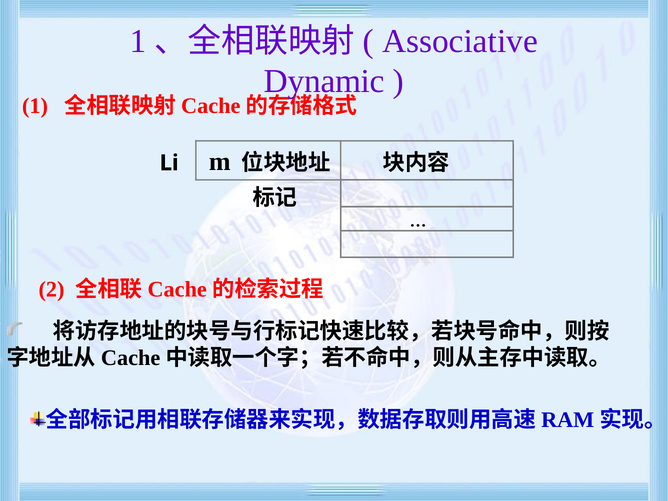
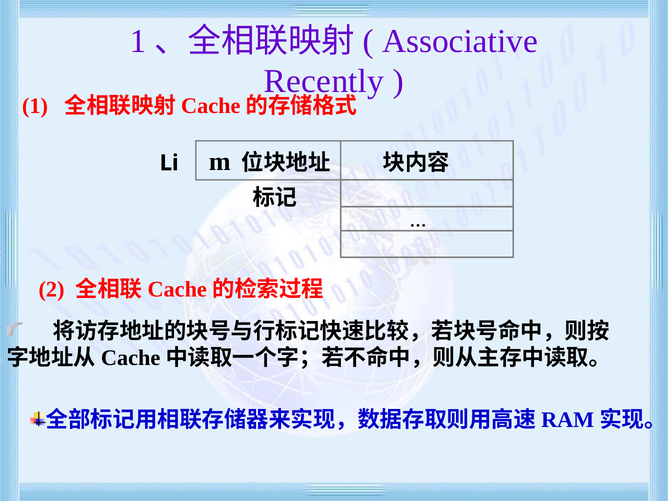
Dynamic: Dynamic -> Recently (324, 81)
